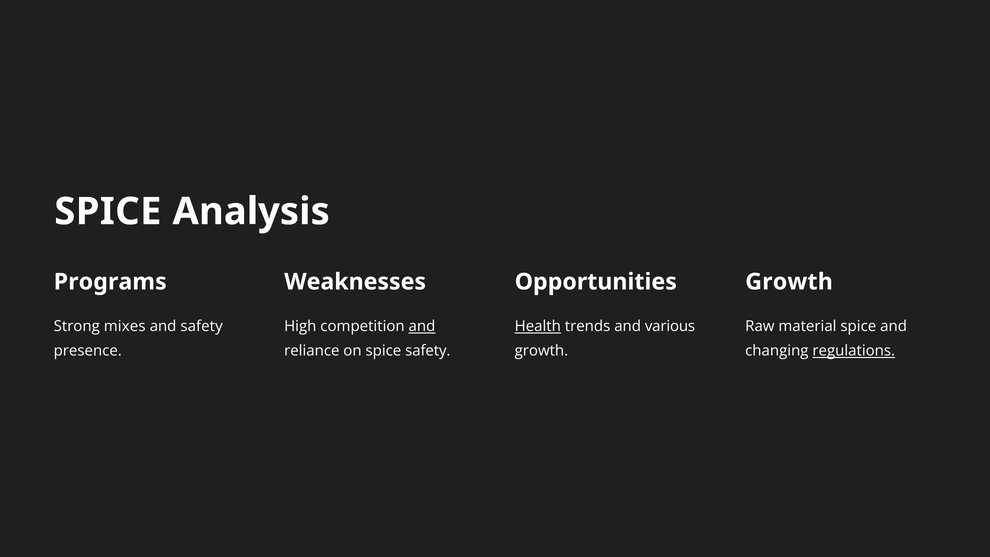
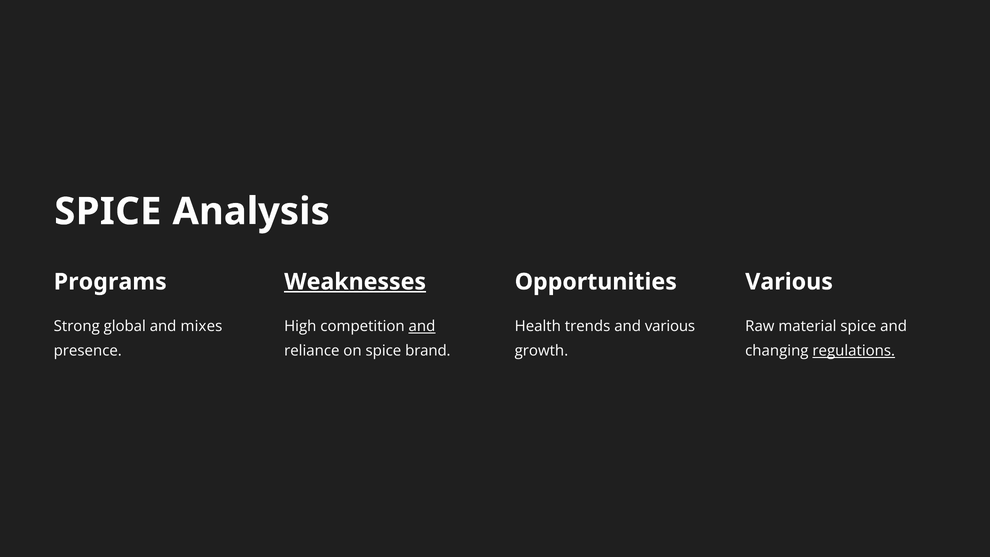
Weaknesses underline: none -> present (355, 282)
Growth: Growth -> Various (789, 282)
mixes: mixes -> global (125, 326)
and safety: safety -> mixes (201, 326)
Health underline: present -> none (538, 326)
spice safety: safety -> brand (428, 351)
